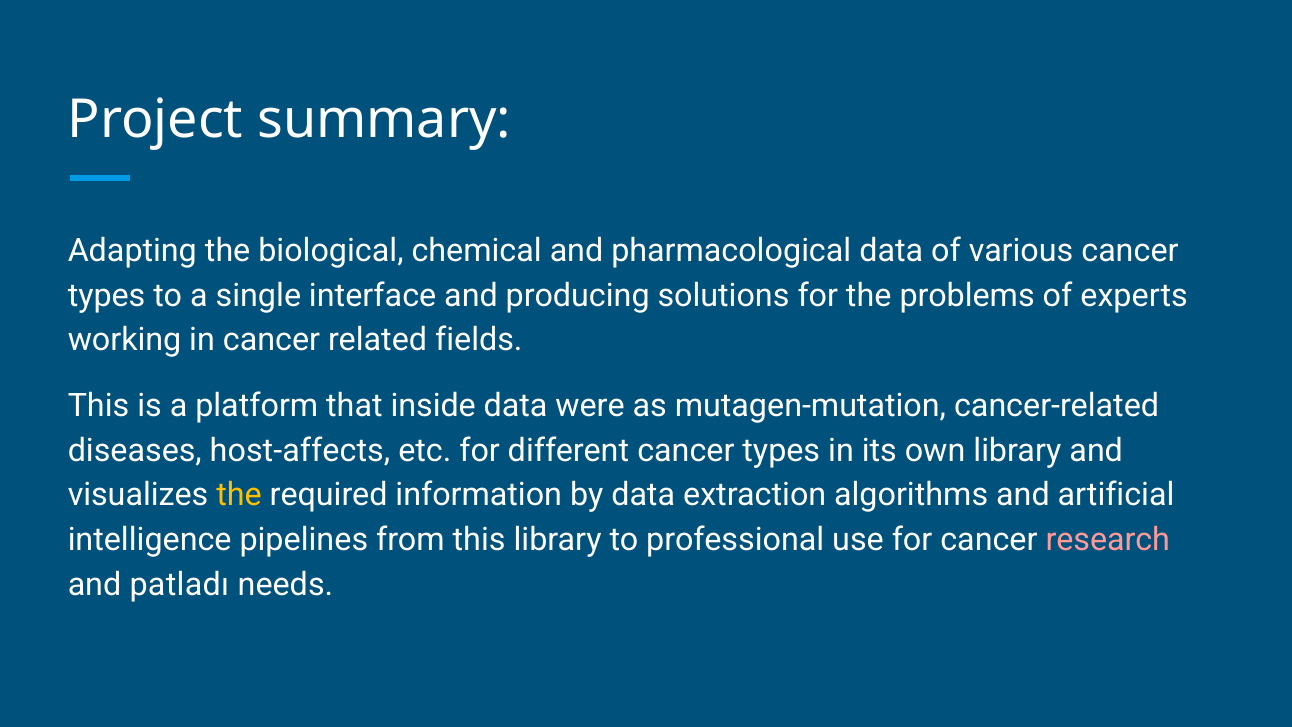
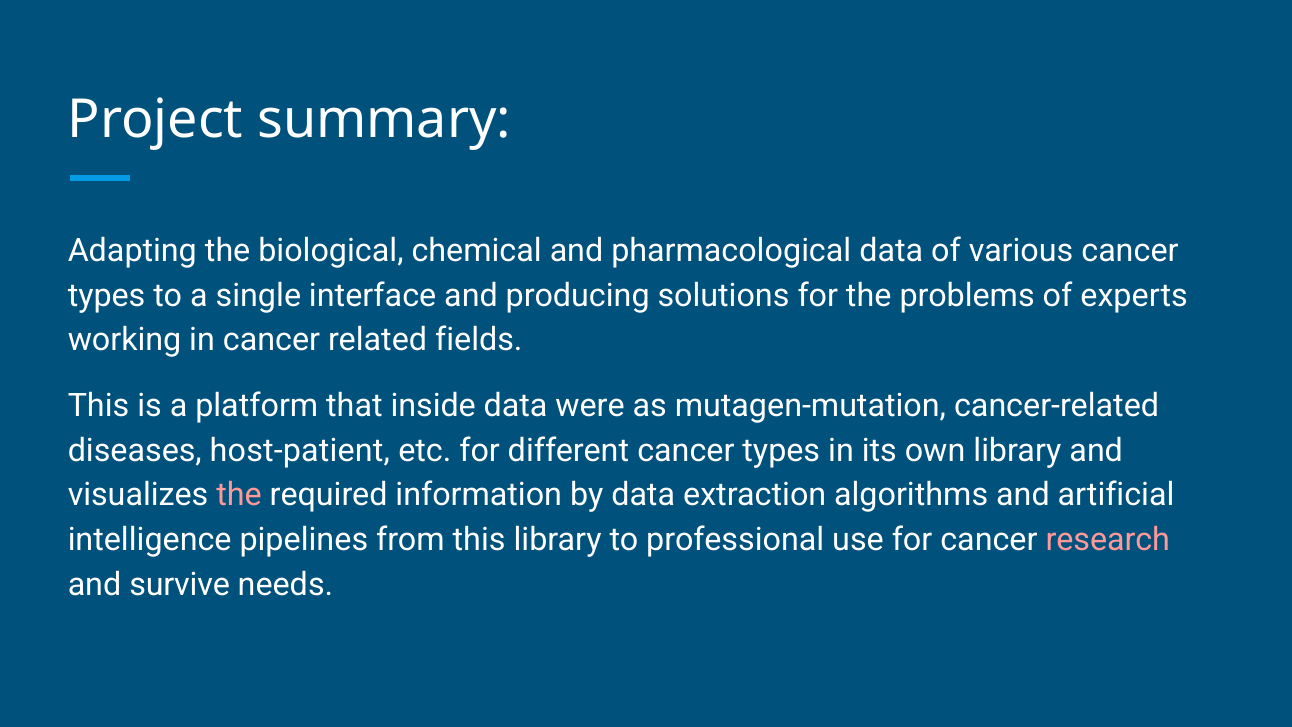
host-affects: host-affects -> host-patient (300, 451)
the colour: yellow -> pink (239, 495)
patladı: patladı -> survive (180, 584)
